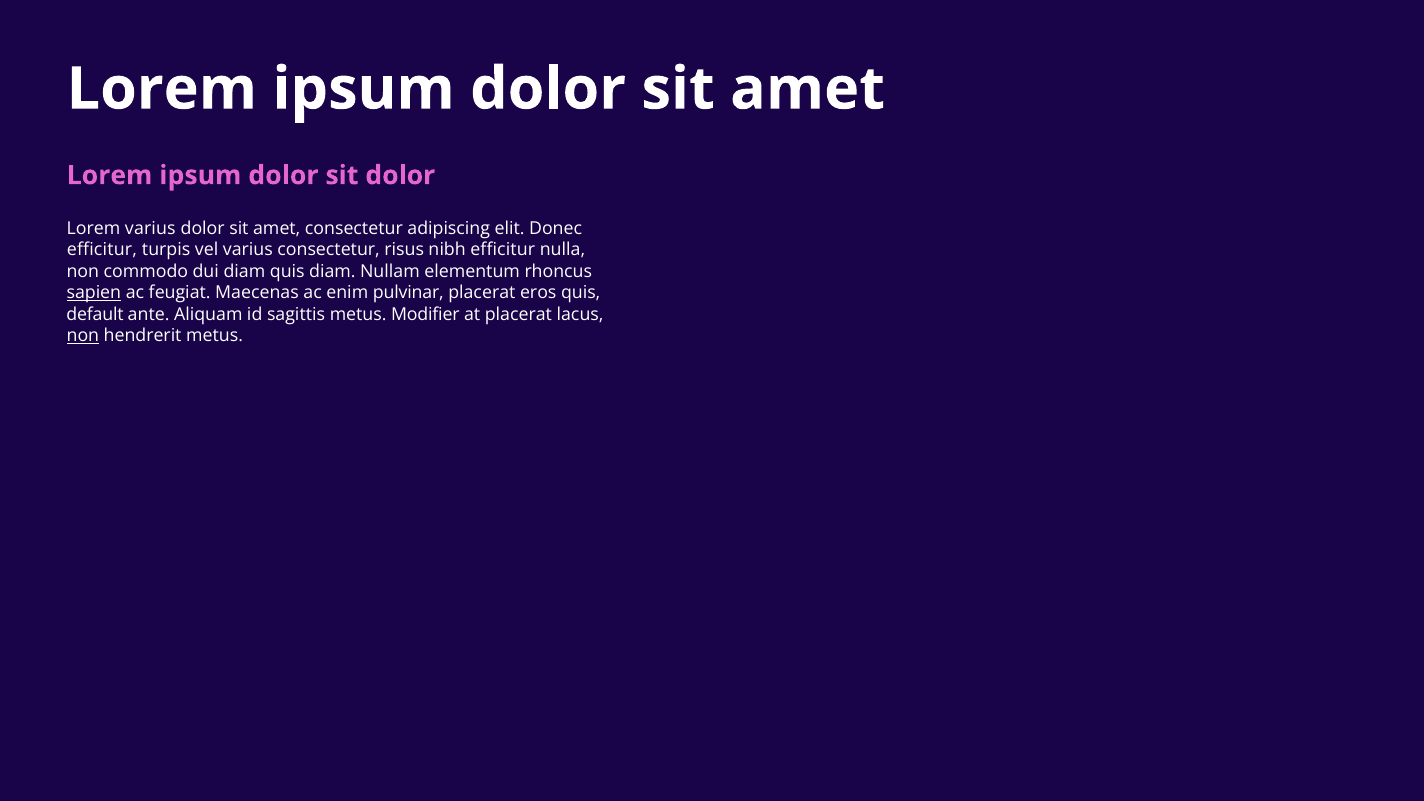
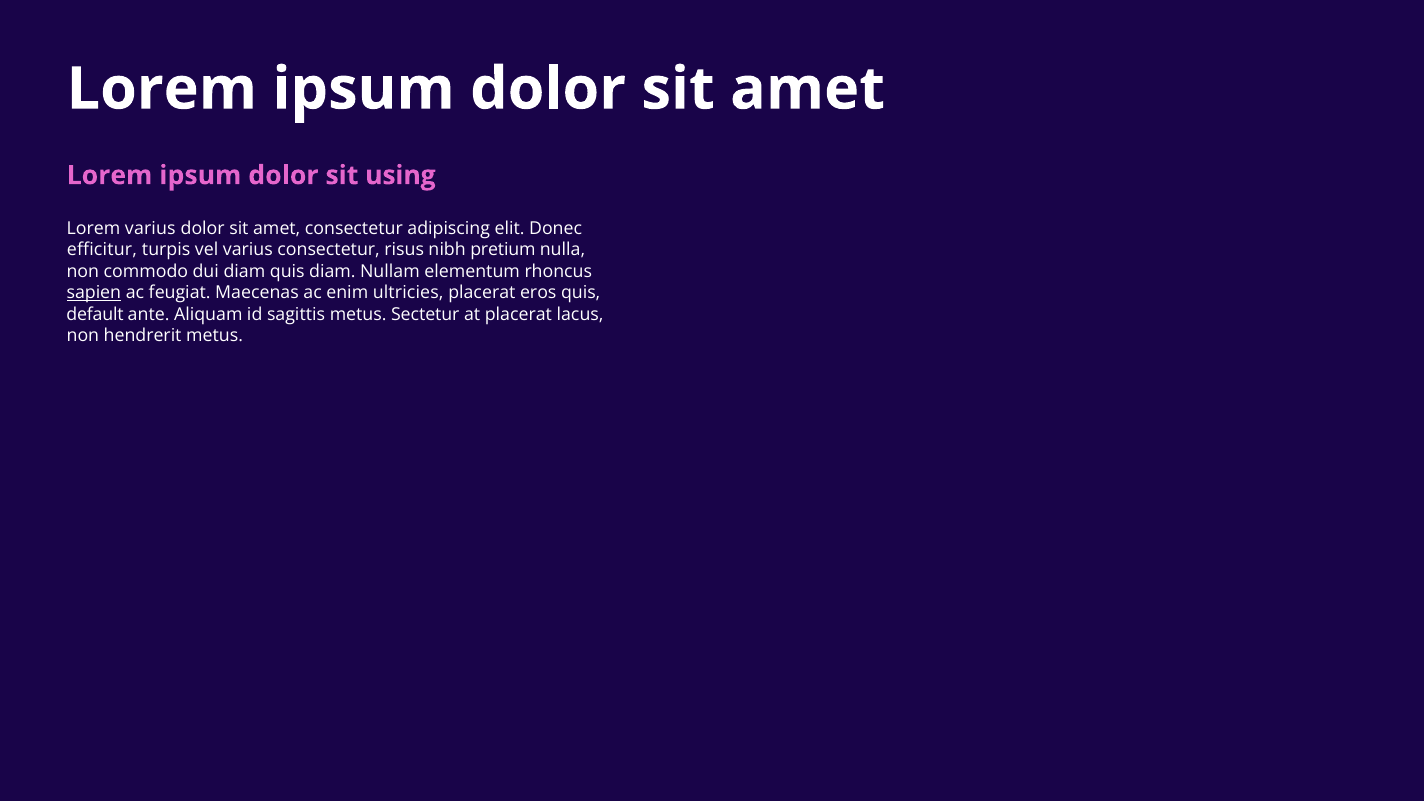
sit dolor: dolor -> using (400, 175)
nibh efficitur: efficitur -> pretium (503, 250)
pulvinar: pulvinar -> ultricies (408, 293)
Modifier: Modifier -> Sectetur (425, 314)
non underline: present -> none (83, 336)
